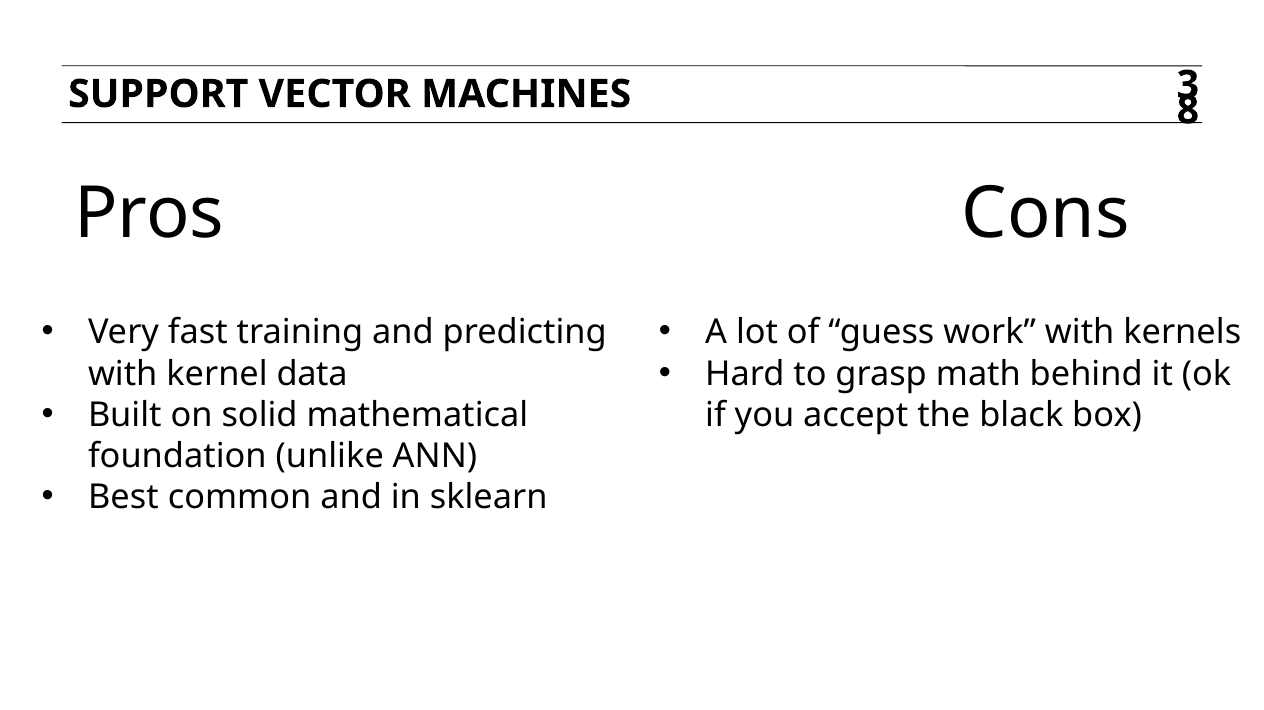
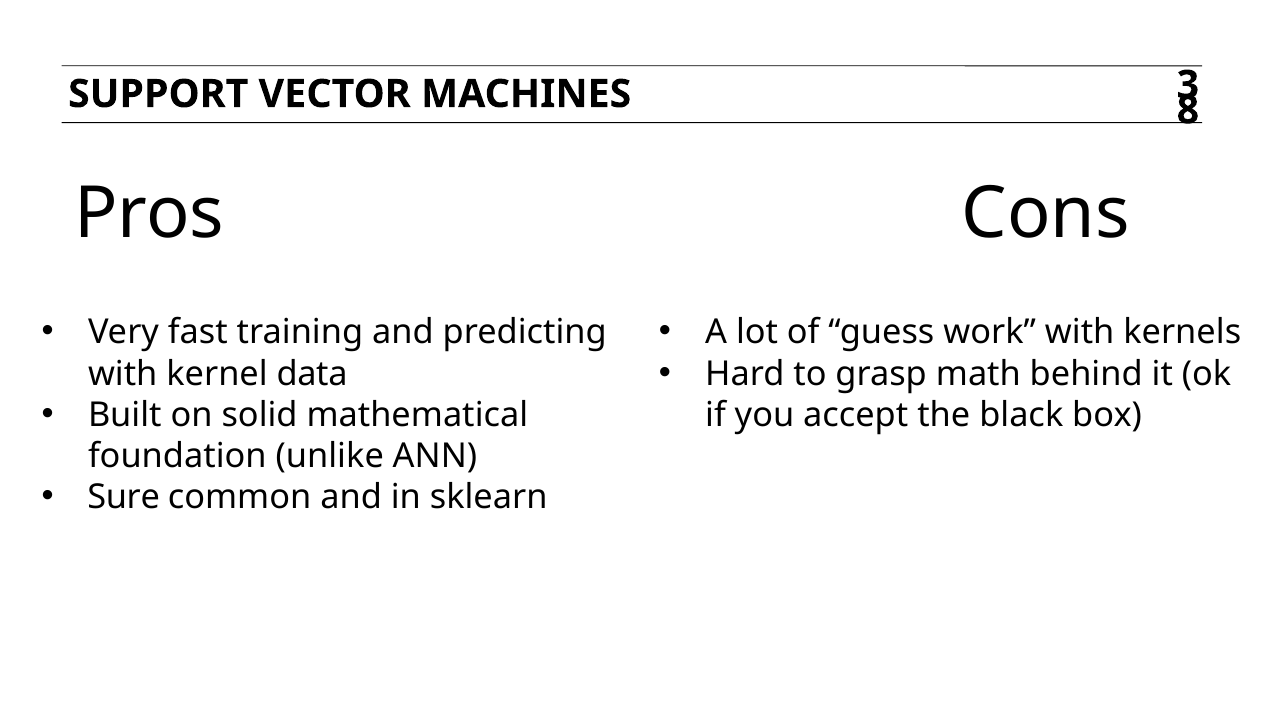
Best: Best -> Sure (124, 497)
